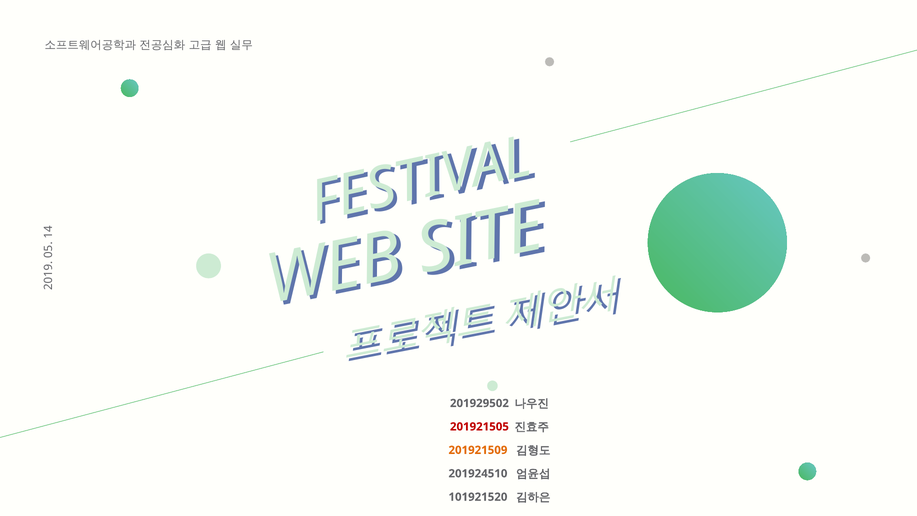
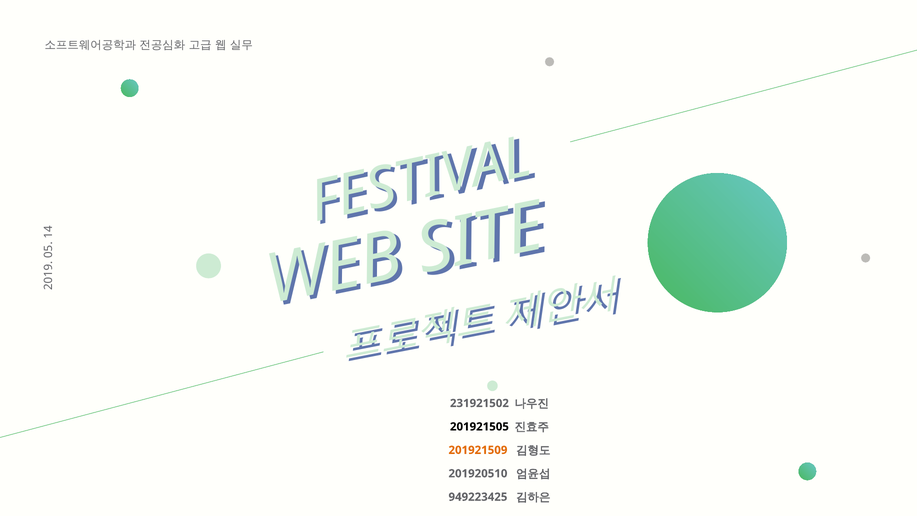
201929502: 201929502 -> 231921502 (479, 403)
201921505 colour: red -> black (479, 427)
201924510: 201924510 -> 201920510 (478, 473)
101921520: 101921520 -> 949223425 (478, 497)
